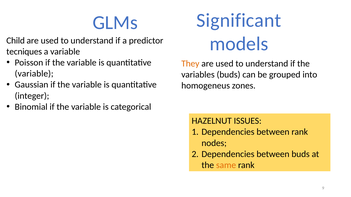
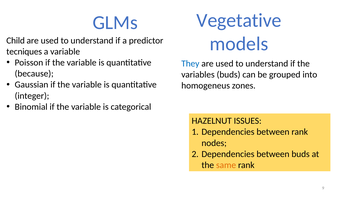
Significant: Significant -> Vegetative (239, 20)
They colour: orange -> blue (190, 64)
variable: variable -> because (34, 74)
